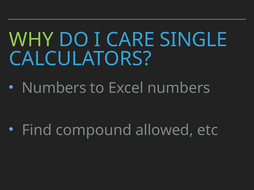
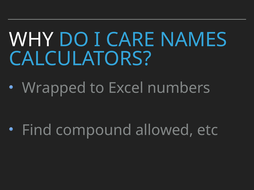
WHY colour: light green -> white (31, 40)
SINGLE: SINGLE -> NAMES (193, 40)
Numbers: Numbers -> Wrapped (54, 88)
